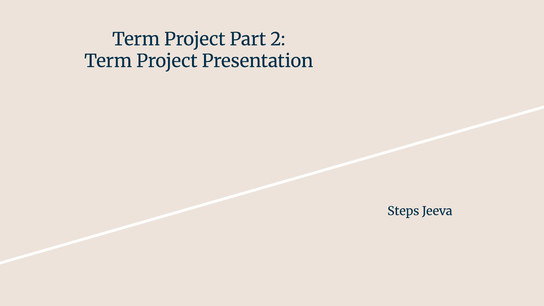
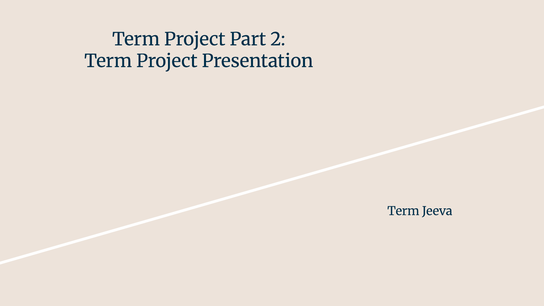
Steps: Steps -> Term (403, 211)
